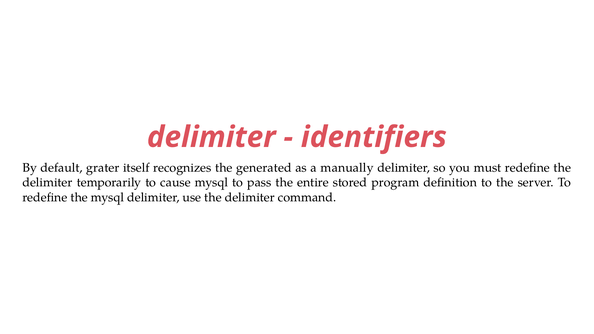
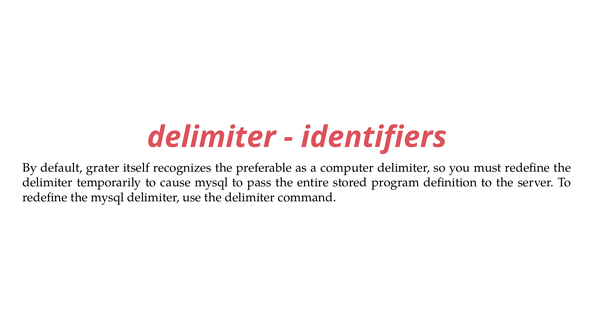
generated: generated -> preferable (264, 168)
manually: manually -> computer (347, 168)
